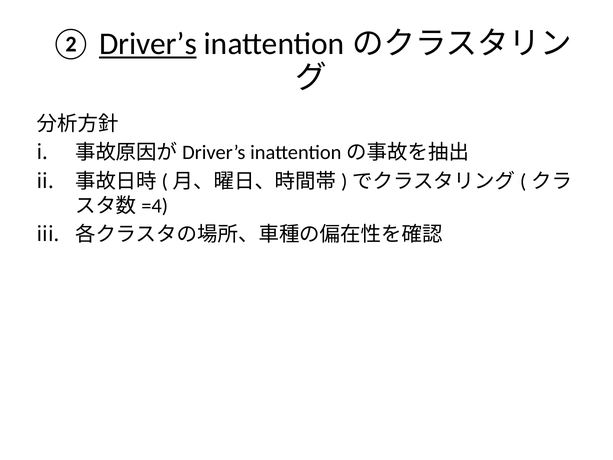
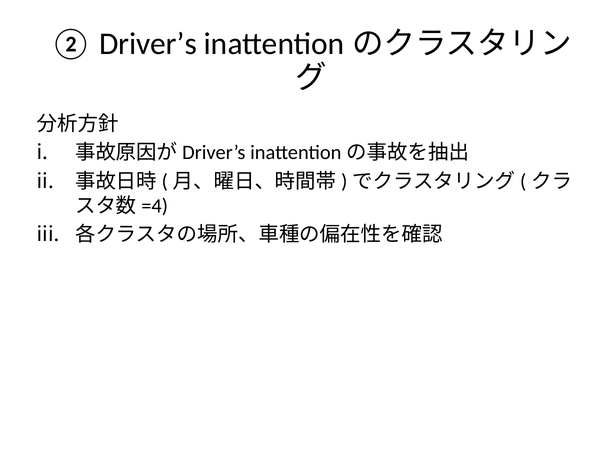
Driver’s underline: present -> none (148, 44)
